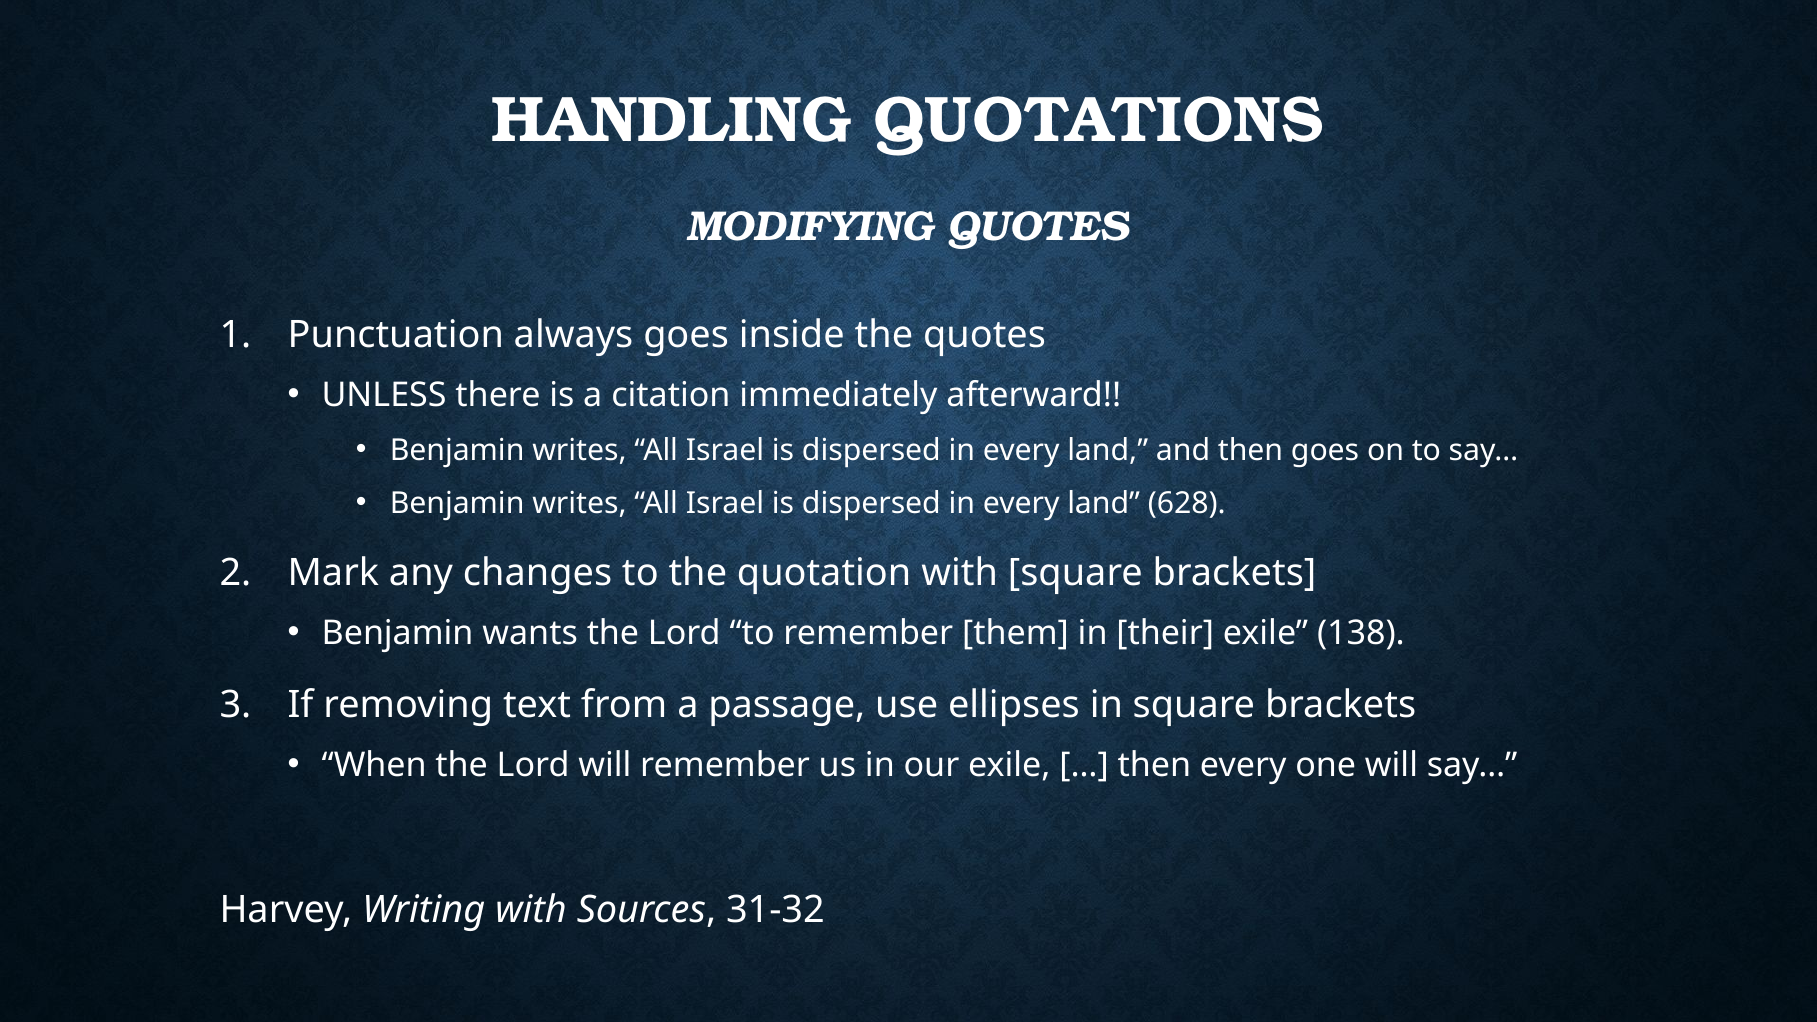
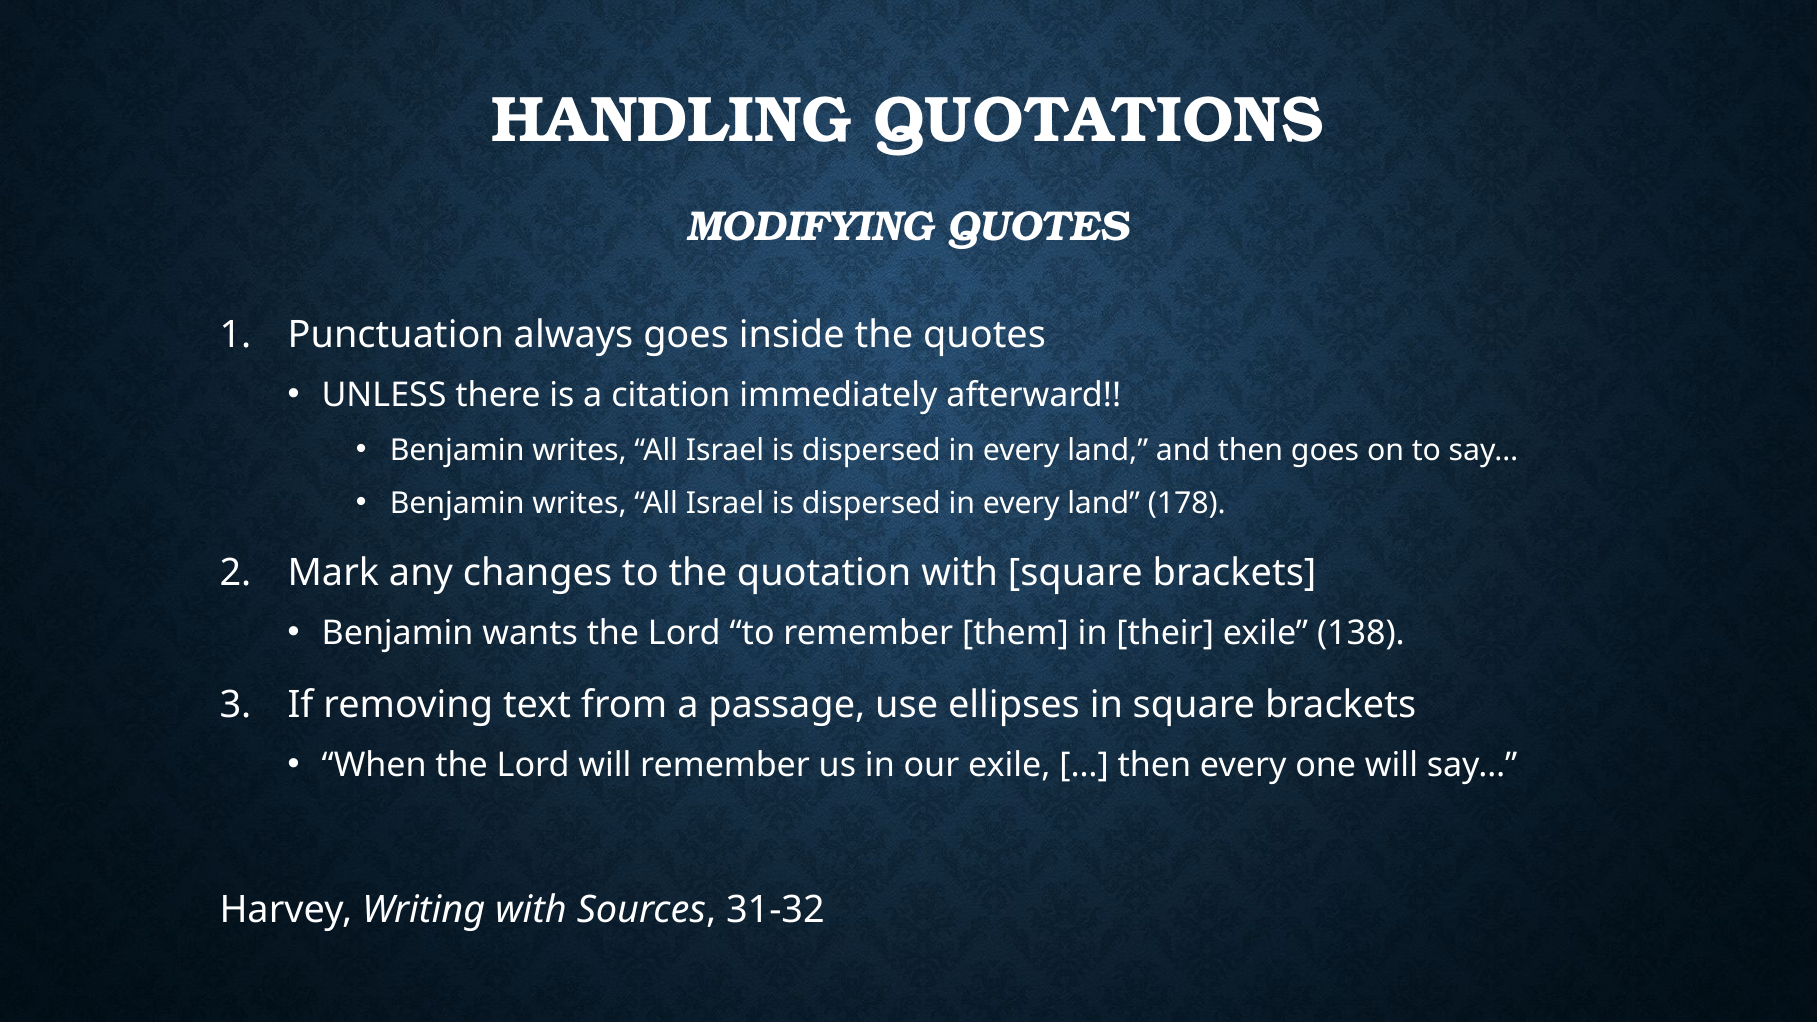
628: 628 -> 178 (1187, 503)
